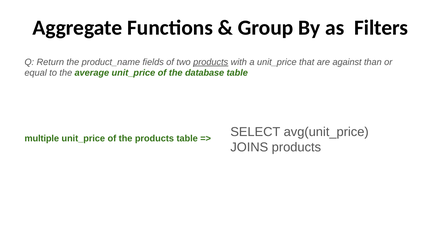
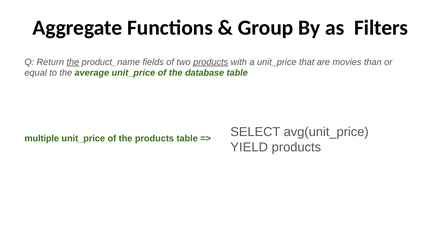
the underline: none -> present (73, 62)
against: against -> movies (347, 62)
JOINS: JOINS -> YIELD (249, 147)
